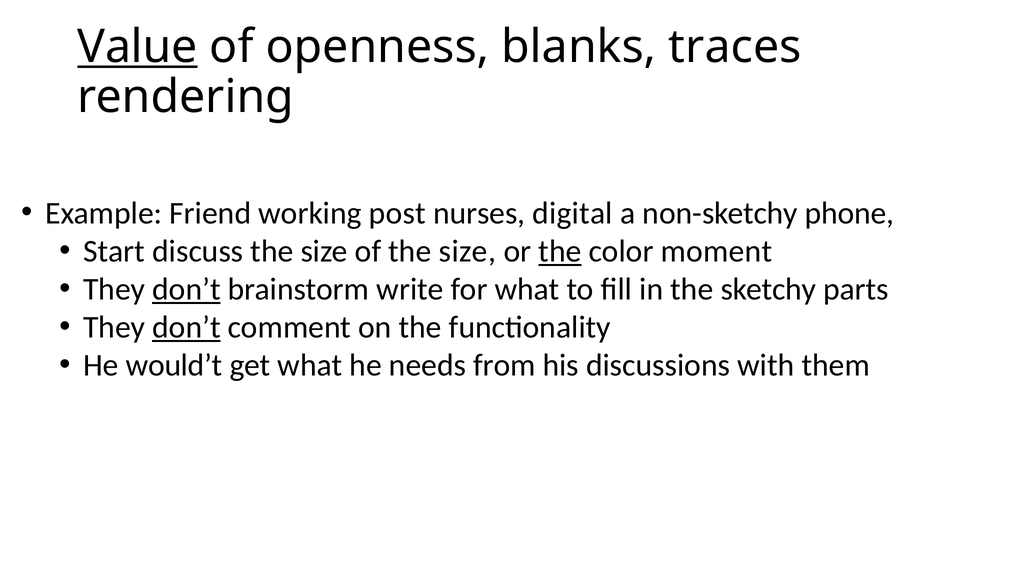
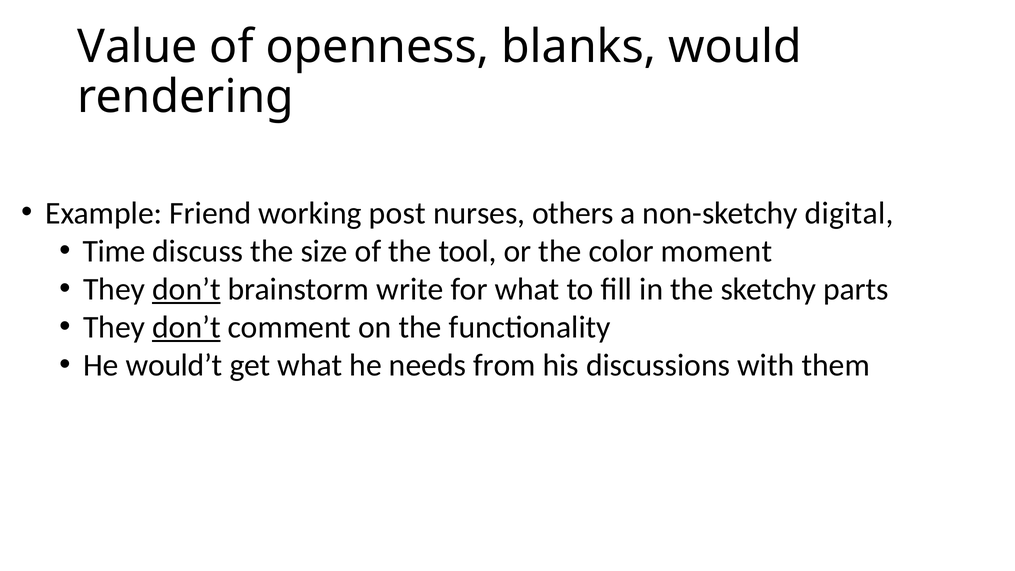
Value underline: present -> none (137, 47)
traces: traces -> would (735, 47)
digital: digital -> others (573, 213)
phone: phone -> digital (849, 213)
Start: Start -> Time (114, 251)
of the size: size -> tool (468, 251)
the underline: present -> none (560, 251)
